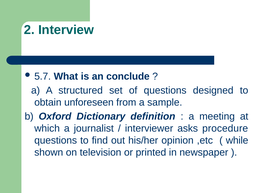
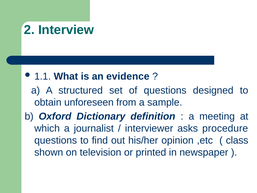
5.7: 5.7 -> 1.1 (43, 76)
conclude: conclude -> evidence (128, 76)
while: while -> class (237, 140)
